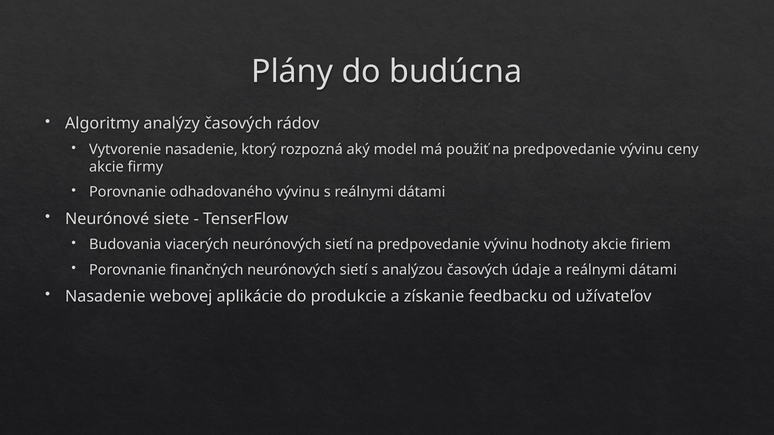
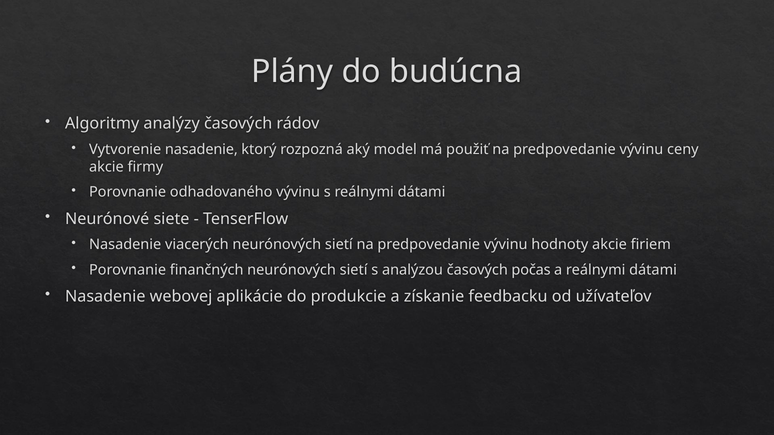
Budovania: Budovania -> Nasadenie (125, 245)
údaje: údaje -> počas (531, 270)
